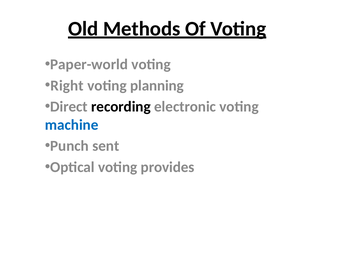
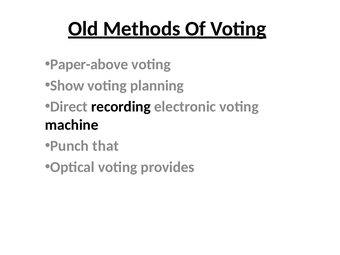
Paper-world: Paper-world -> Paper-above (89, 64)
Right: Right -> Show (67, 86)
machine colour: blue -> black (72, 125)
sent: sent -> that (106, 146)
